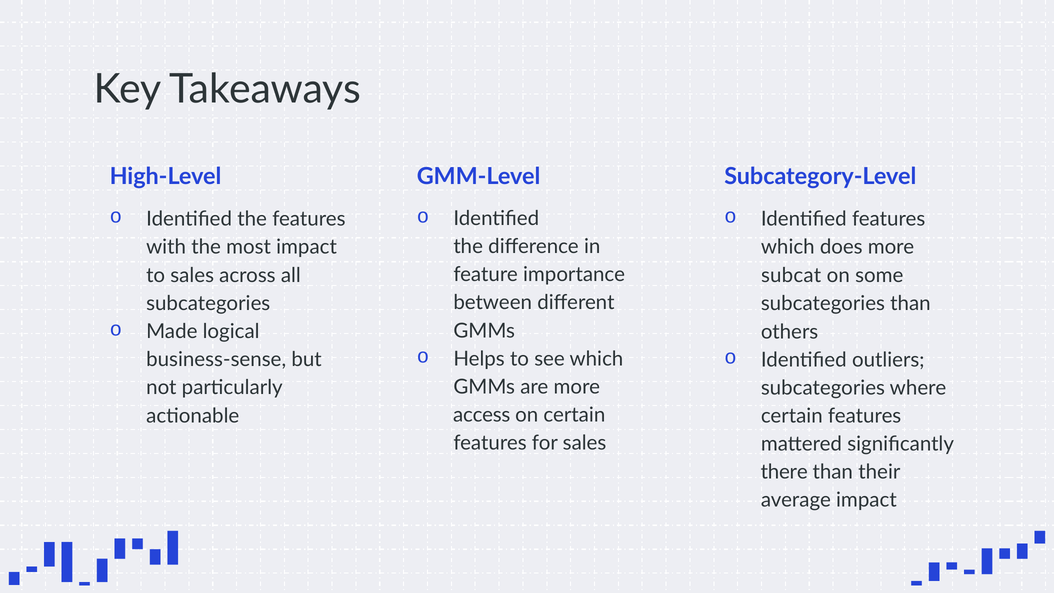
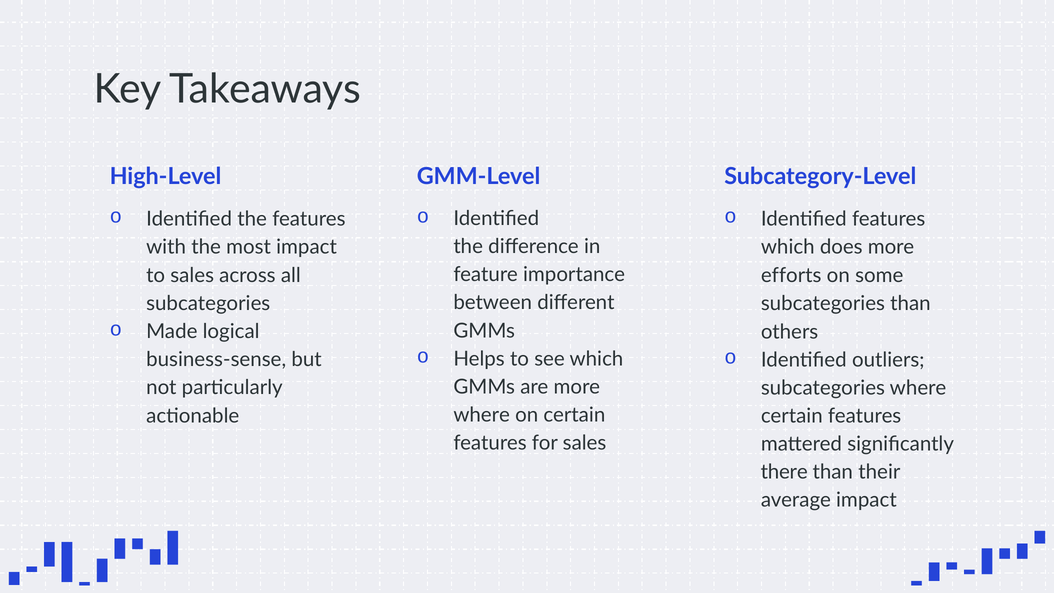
subcat: subcat -> efforts (791, 275)
access: access -> where (482, 415)
